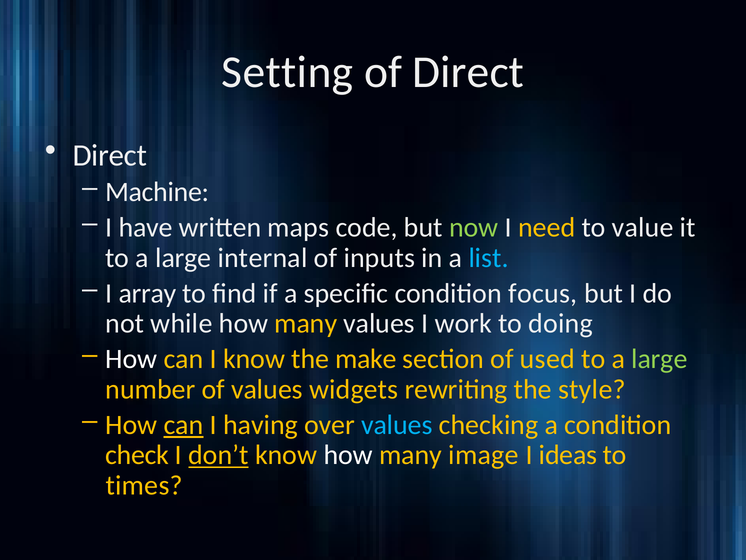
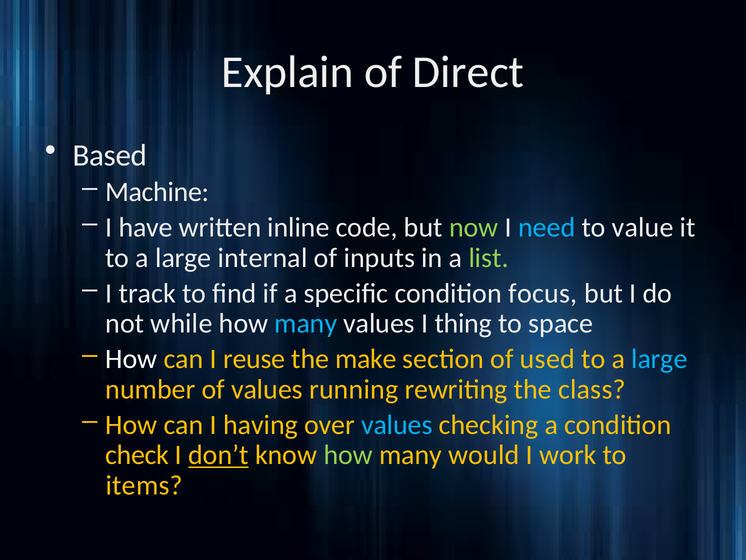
Setting: Setting -> Explain (288, 72)
Direct: Direct -> Based (110, 155)
maps: maps -> inline (298, 227)
need colour: yellow -> light blue (547, 227)
list colour: light blue -> light green (489, 258)
array: array -> track (147, 293)
many colour: yellow -> light blue (306, 323)
work: work -> thing (463, 323)
doing: doing -> space (561, 323)
I know: know -> reuse (254, 359)
large colour: light green -> light blue (659, 359)
widgets: widgets -> running (354, 389)
style: style -> class (592, 389)
can underline: present -> none (184, 425)
how colour: white -> light green (348, 455)
image: image -> would (484, 455)
ideas: ideas -> work (568, 455)
times: times -> items (144, 485)
